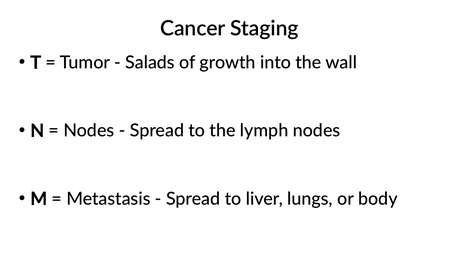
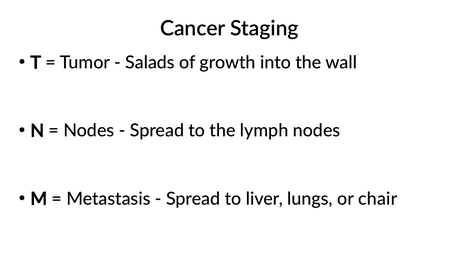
body: body -> chair (378, 199)
